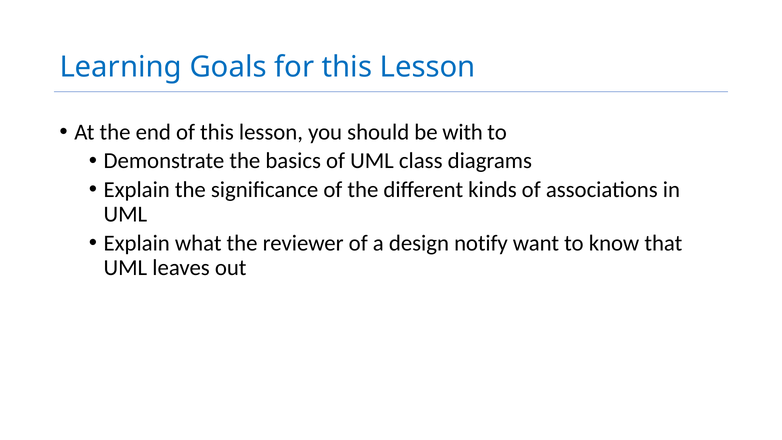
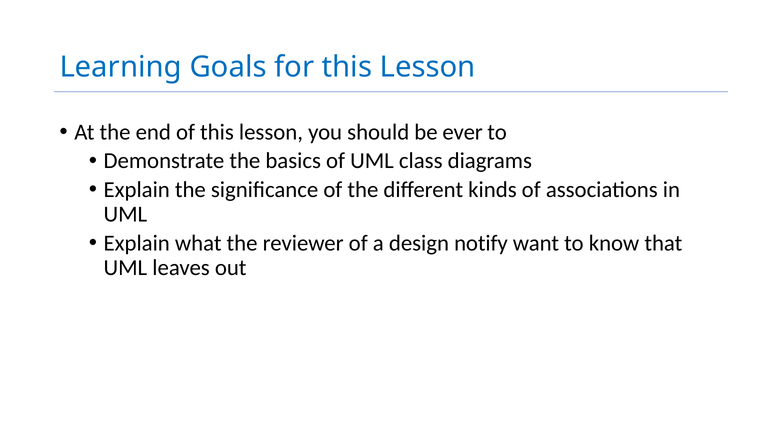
with: with -> ever (463, 132)
